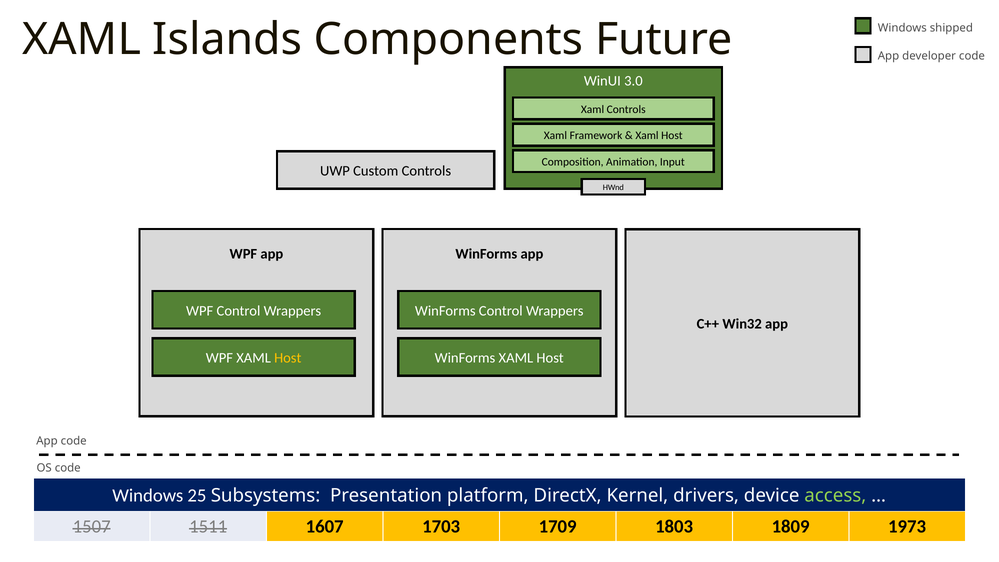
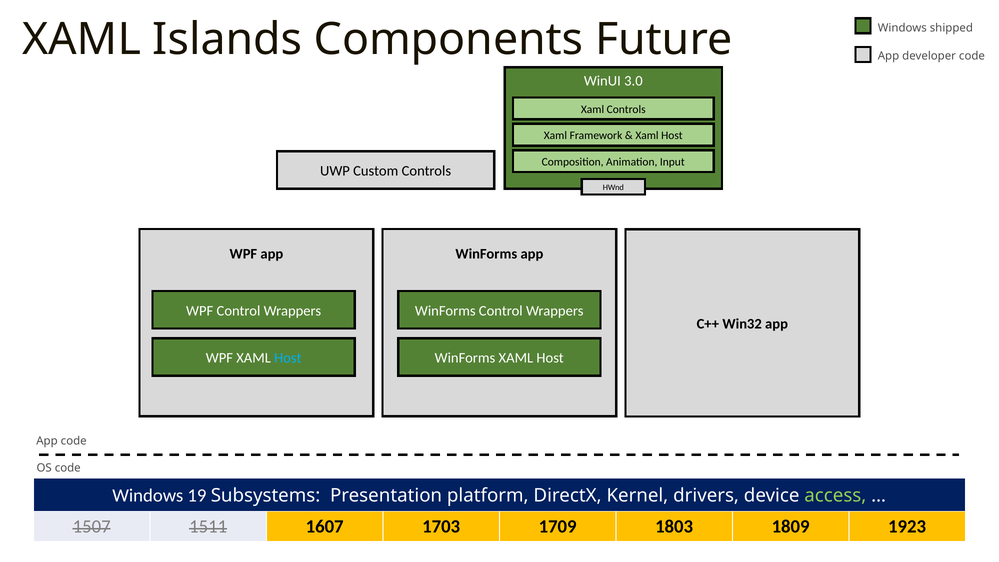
Host colour: yellow -> light blue (288, 358)
25: 25 -> 19 (197, 496)
1973: 1973 -> 1923 (907, 527)
